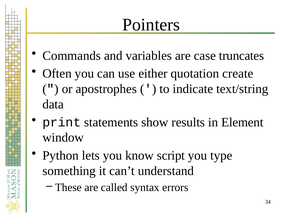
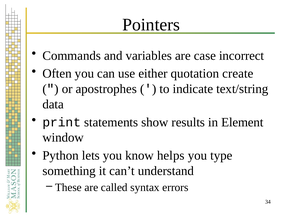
truncates: truncates -> incorrect (242, 56)
script: script -> helps (171, 155)
